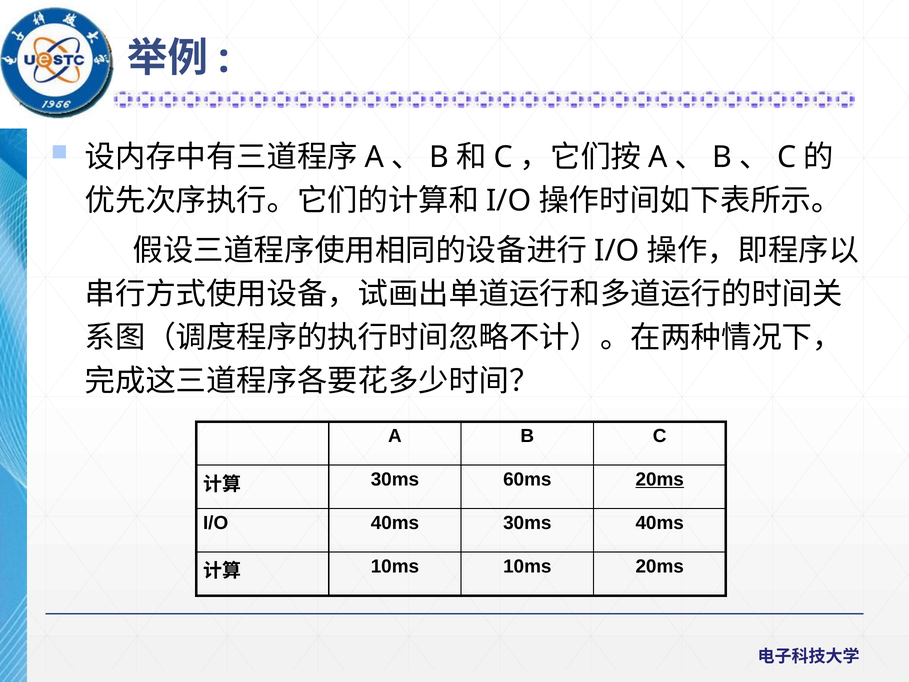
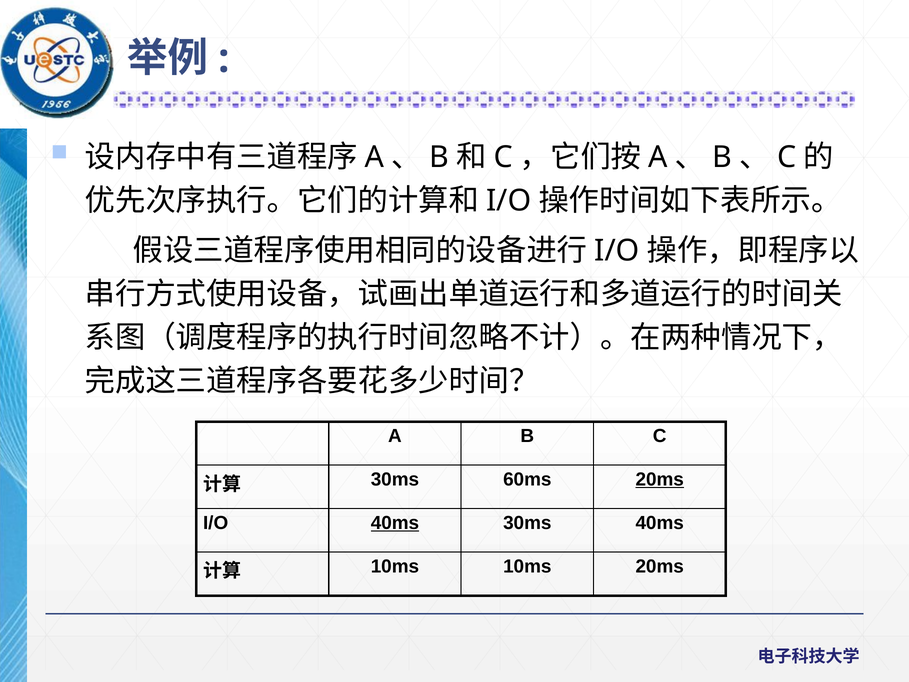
40ms underline: none -> present (395, 523)
